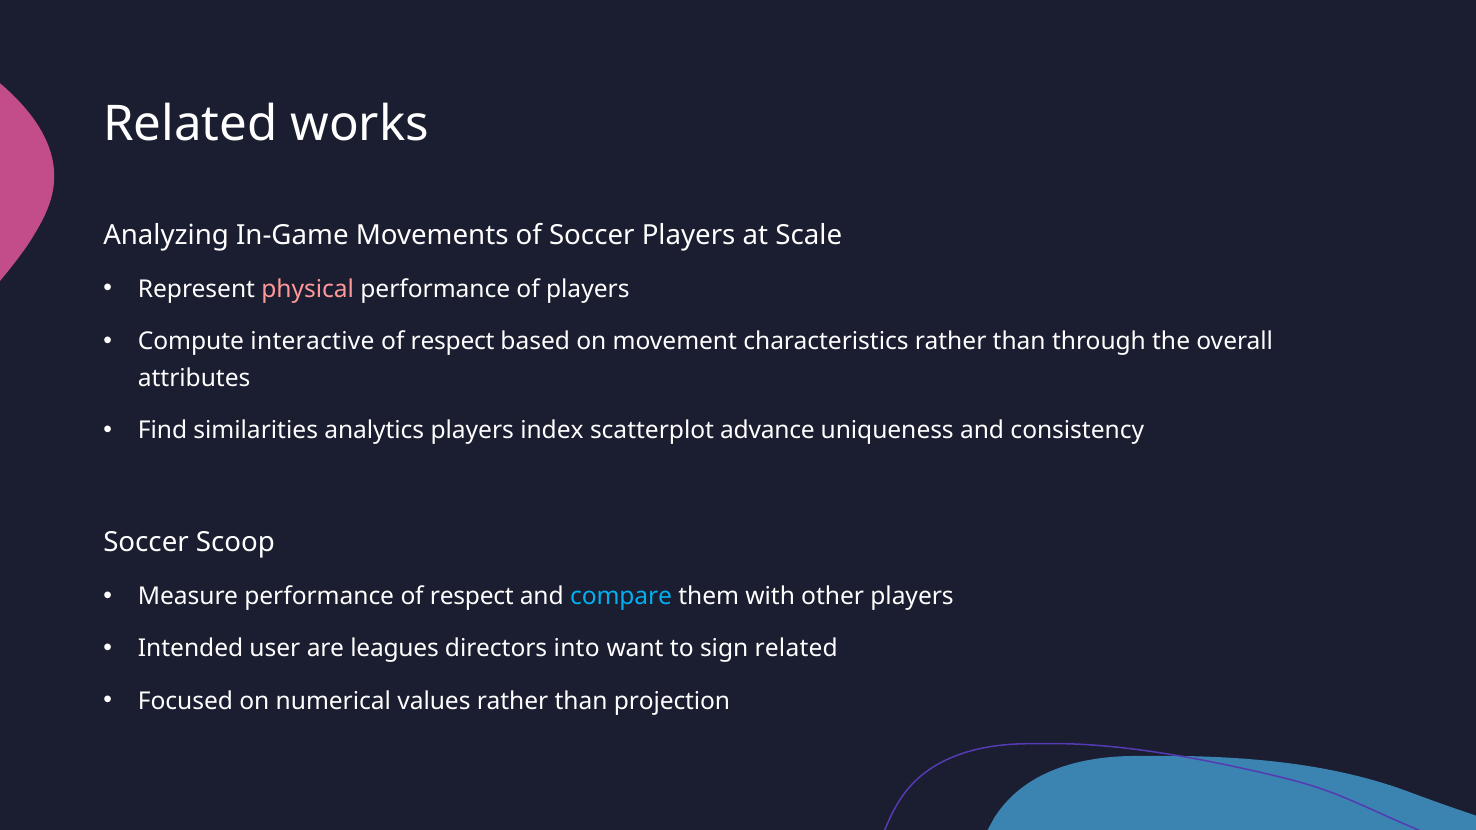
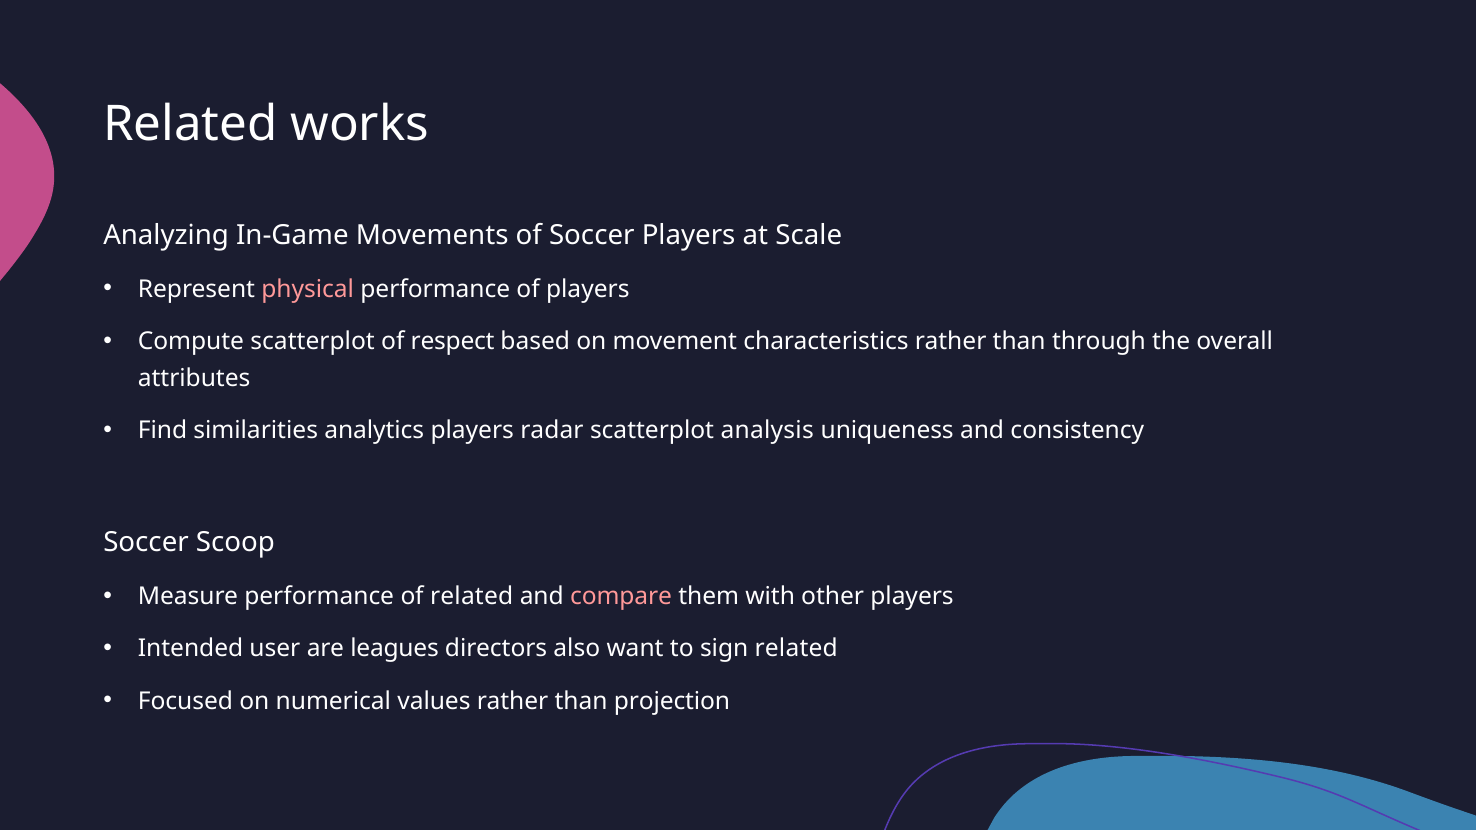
Compute interactive: interactive -> scatterplot (313, 342)
index: index -> radar (552, 431)
advance: advance -> analysis (767, 431)
performance of respect: respect -> related (472, 597)
compare colour: light blue -> pink (621, 597)
into: into -> also (577, 649)
